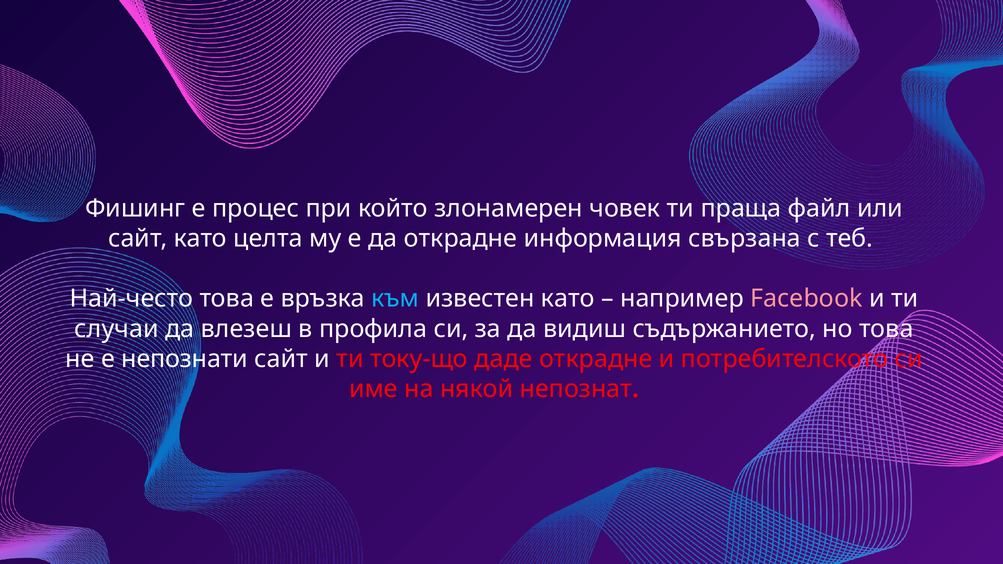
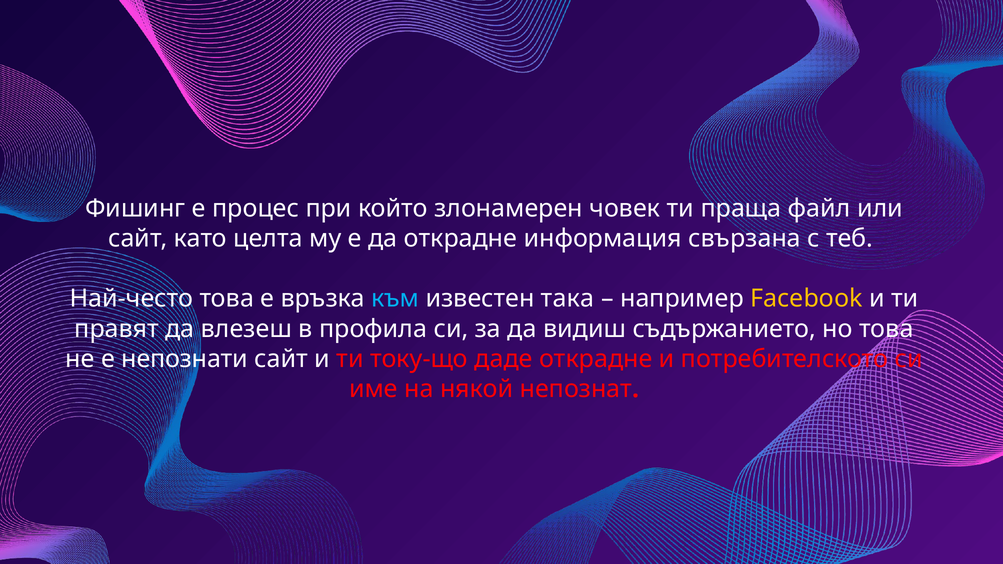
известен като: като -> така (568, 299)
Facebook colour: pink -> yellow (806, 299)
случаи: случаи -> правят (117, 329)
